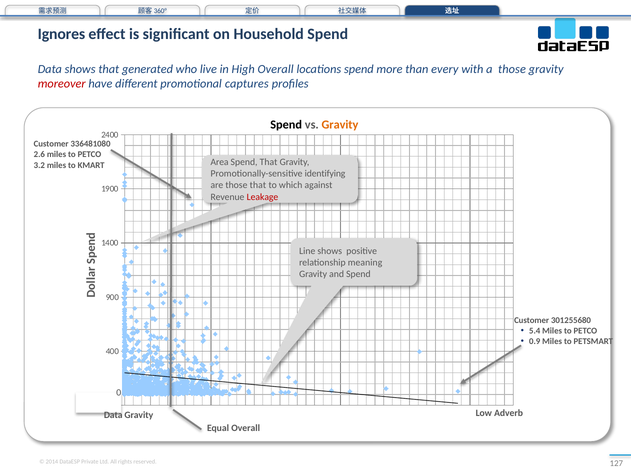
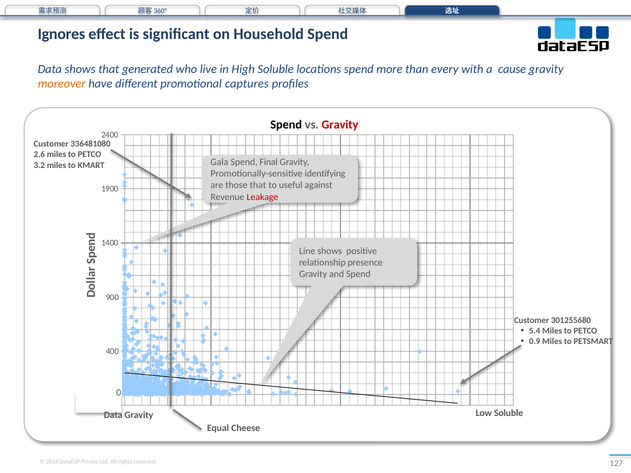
High Overall: Overall -> Soluble (276, 69)
a those: those -> cause (512, 69)
moreover colour: red -> orange (62, 84)
Gravity colour: orange -> red (340, 125)
Area: Area -> Gala (219, 162)
Spend That: That -> Final (269, 162)
which: which -> useful (291, 185)
meaning: meaning -> presence (365, 263)
Low Adverb: Adverb -> Soluble (509, 414)
Equal Overall: Overall -> Cheese (246, 428)
